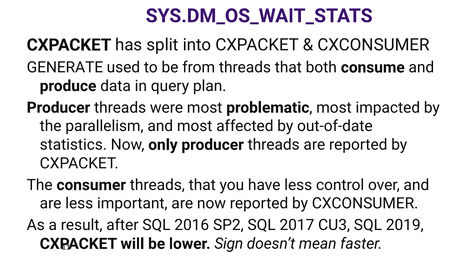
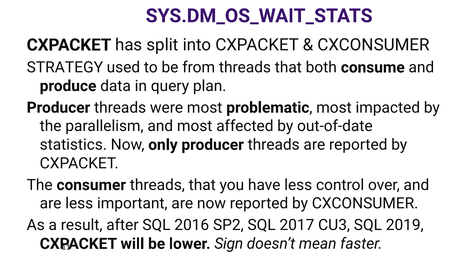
GENERATE: GENERATE -> STRATEGY (65, 67)
